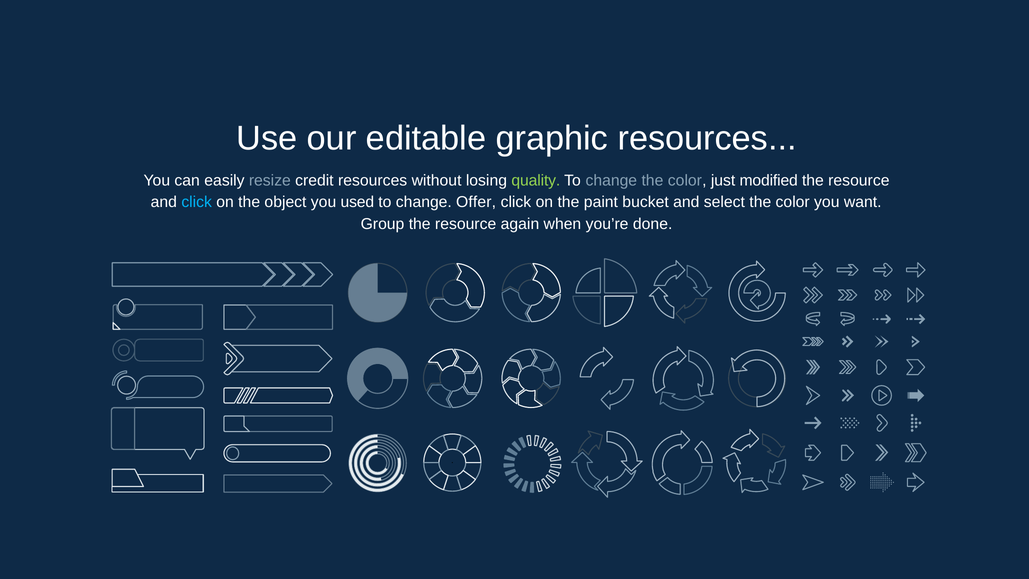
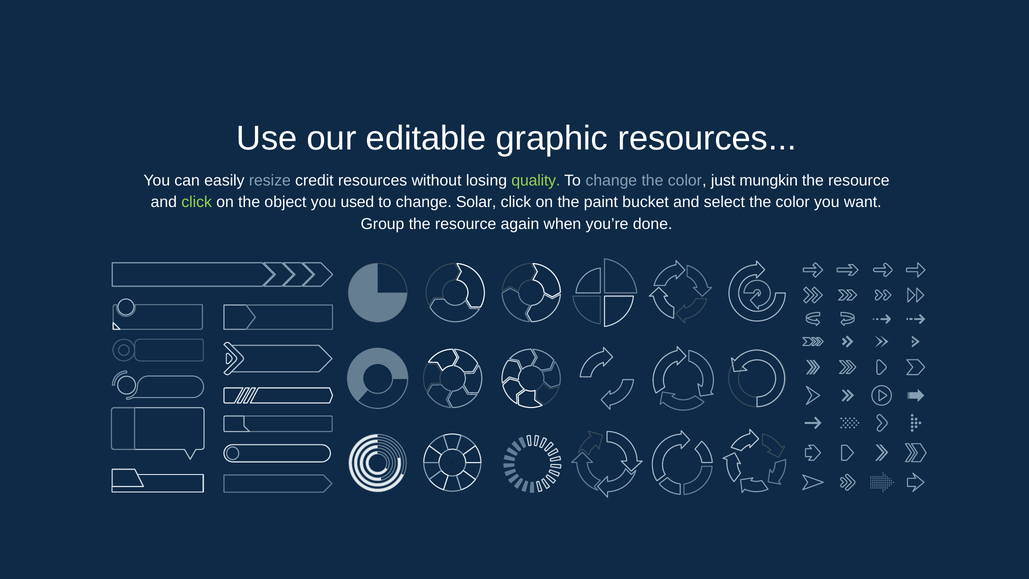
modified: modified -> mungkin (769, 181)
click colour: light blue -> light green (197, 202)
Offer: Offer -> Solar (476, 202)
